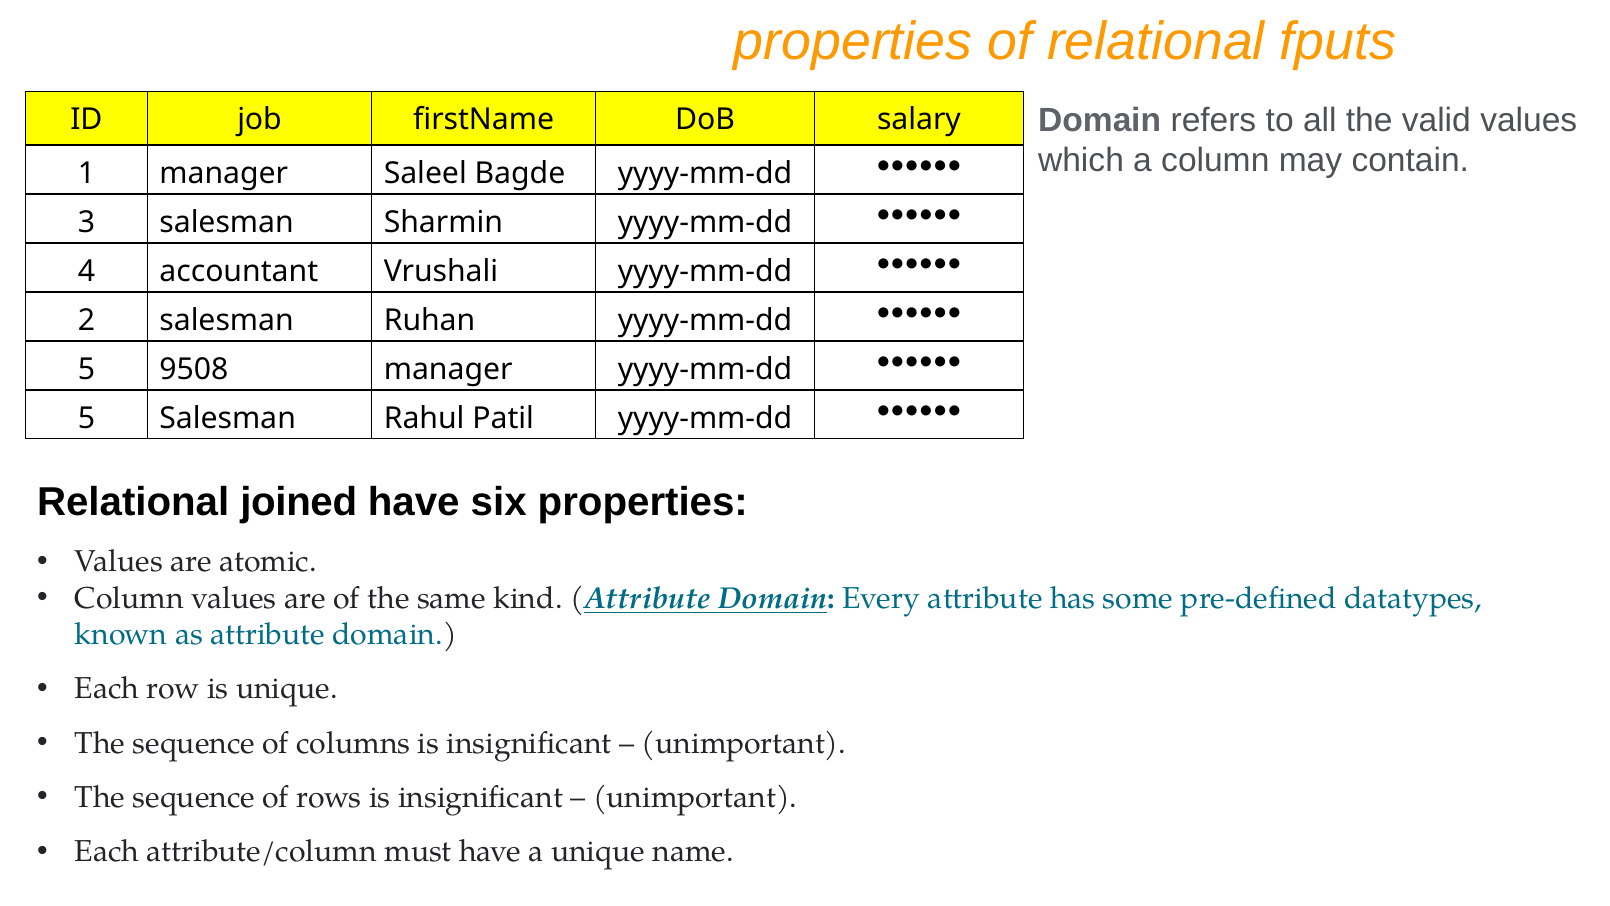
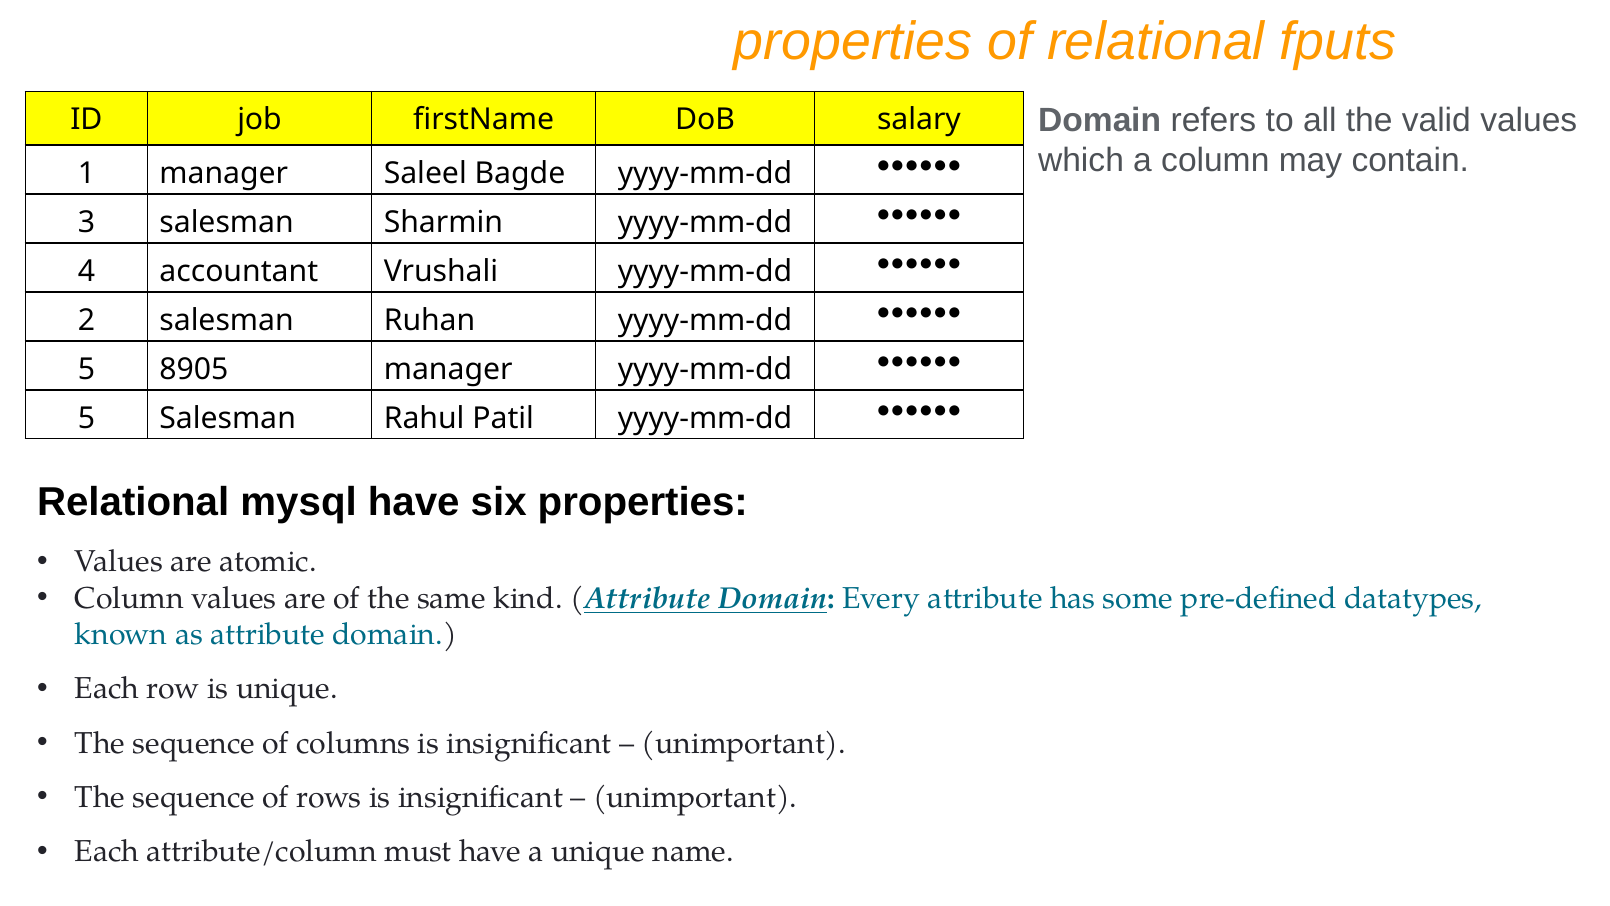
9508: 9508 -> 8905 (194, 369)
joined: joined -> mysql (299, 502)
